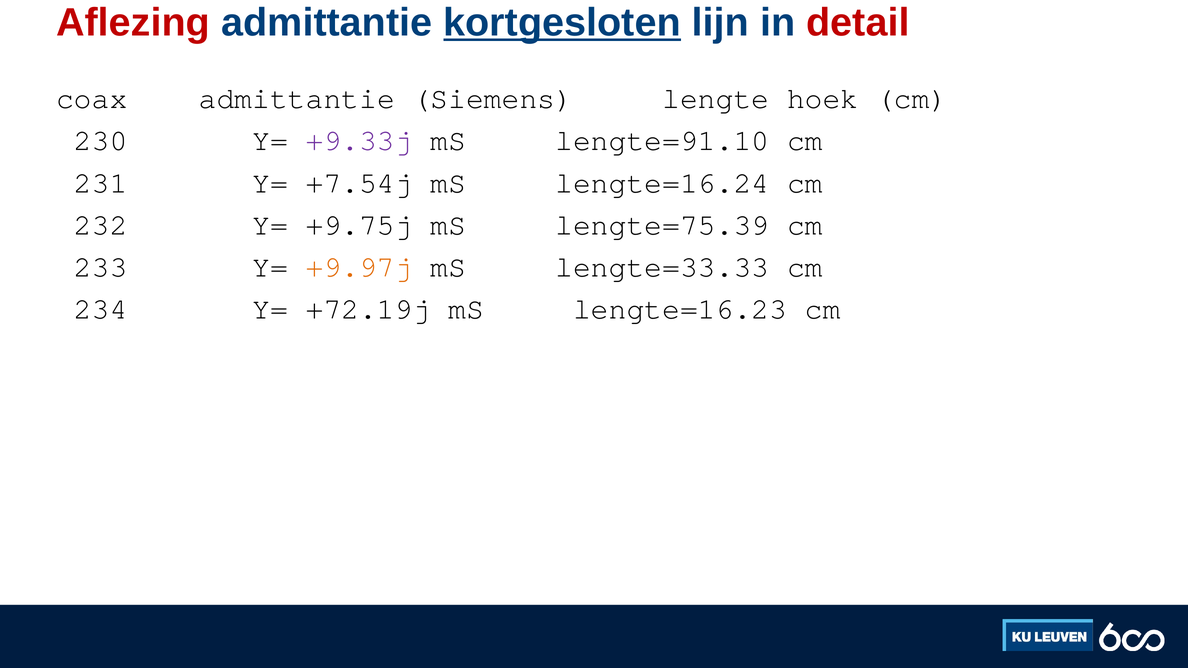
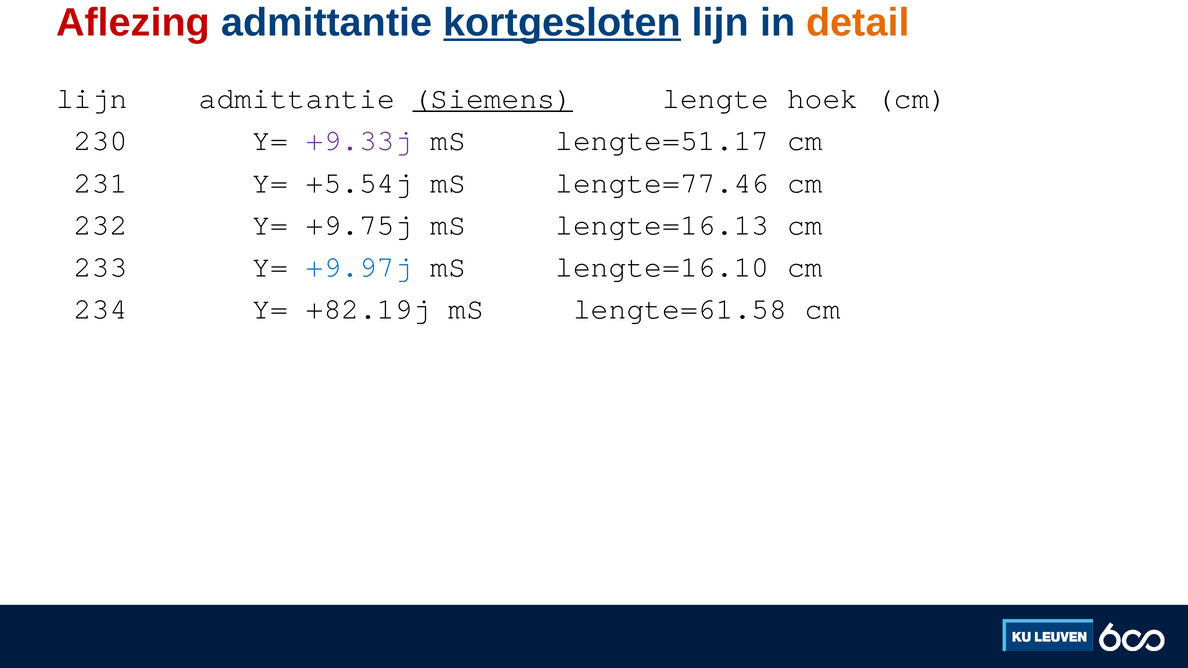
detail colour: red -> orange (858, 23)
coax: coax -> lijn (92, 99)
Siemens underline: none -> present (493, 99)
lengte=91.10: lengte=91.10 -> lengte=51.17 (662, 141)
+7.54j: +7.54j -> +5.54j (359, 183)
lengte=16.24: lengte=16.24 -> lengte=77.46 (662, 183)
lengte=75.39: lengte=75.39 -> lengte=16.13 (662, 225)
+9.97j colour: orange -> blue (359, 267)
lengte=33.33: lengte=33.33 -> lengte=16.10 (662, 267)
+72.19j: +72.19j -> +82.19j (368, 309)
lengte=16.23: lengte=16.23 -> lengte=61.58 (680, 309)
